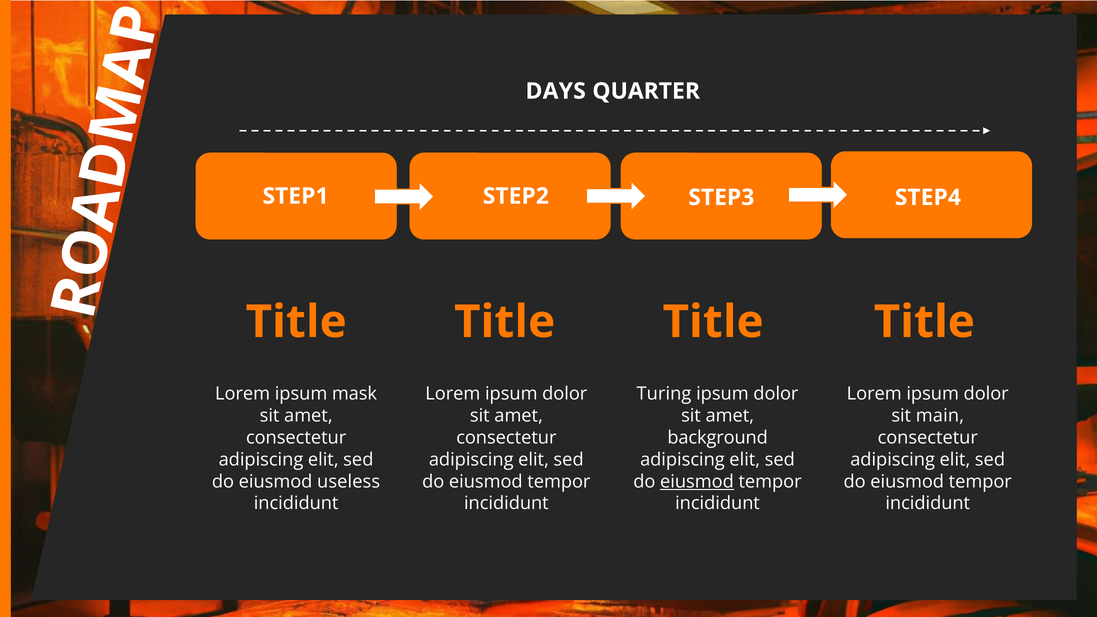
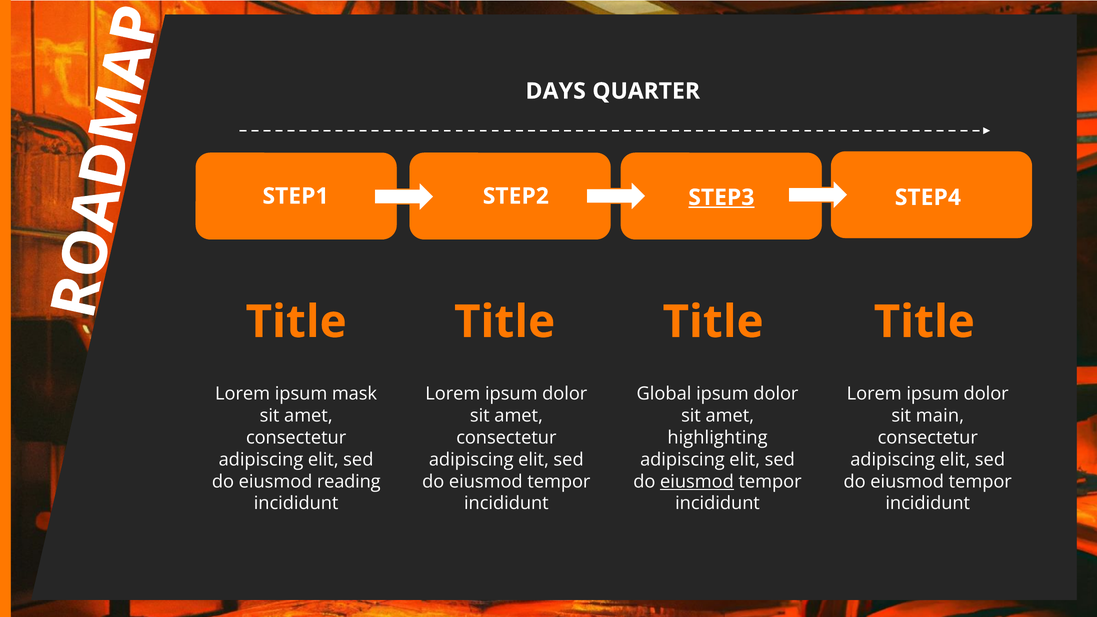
STEP3 underline: none -> present (721, 197)
Turing: Turing -> Global (664, 394)
background: background -> highlighting (718, 438)
useless: useless -> reading (349, 482)
